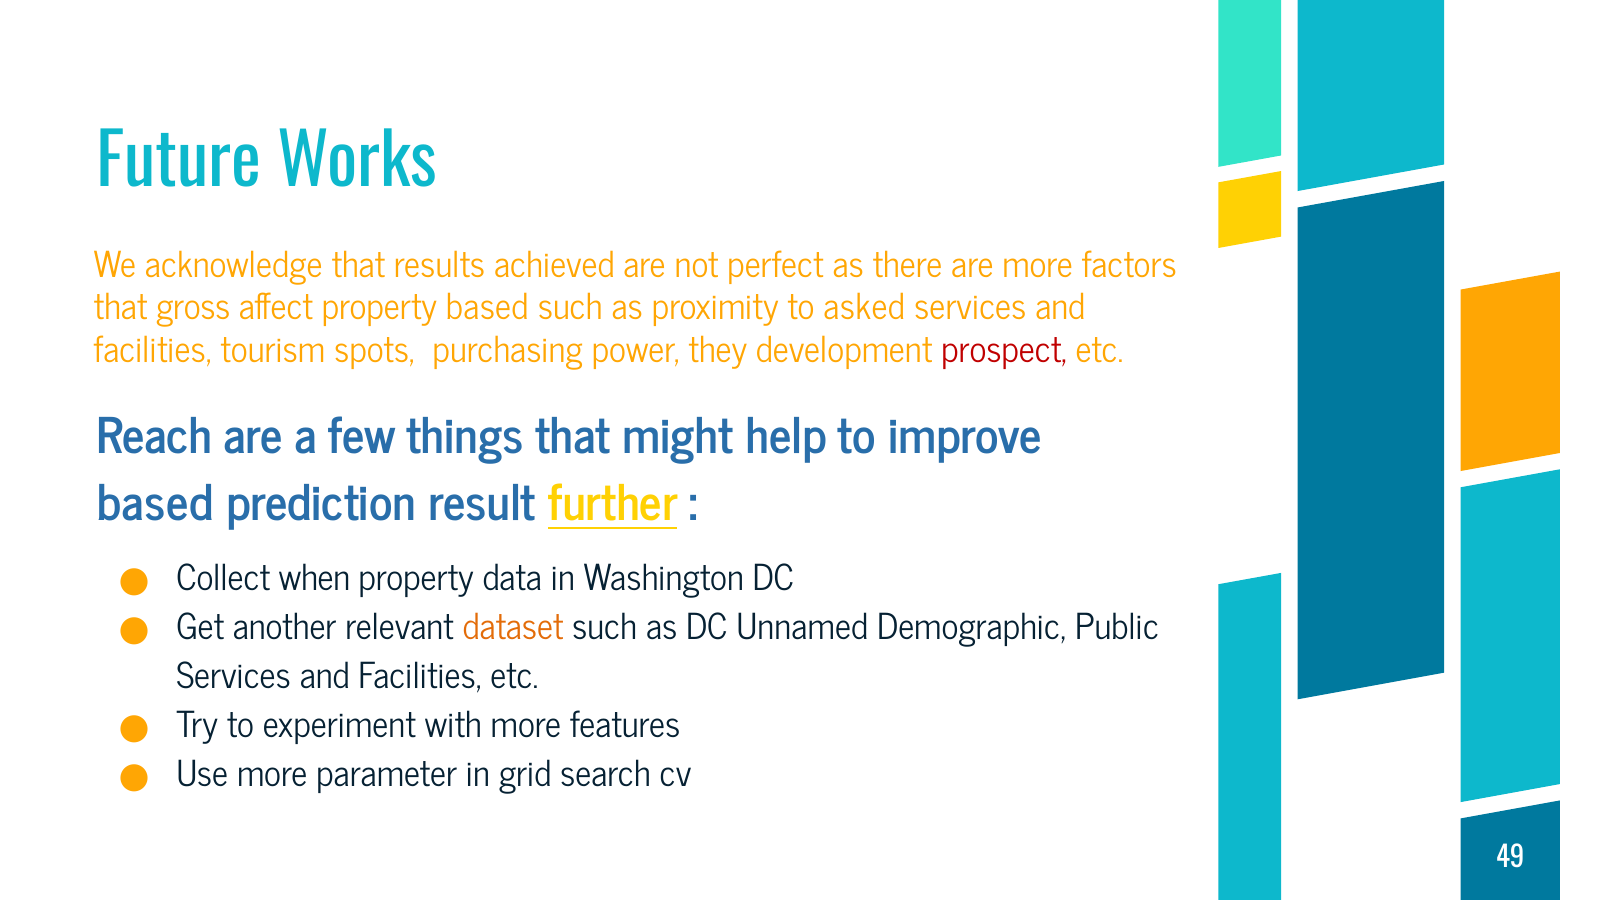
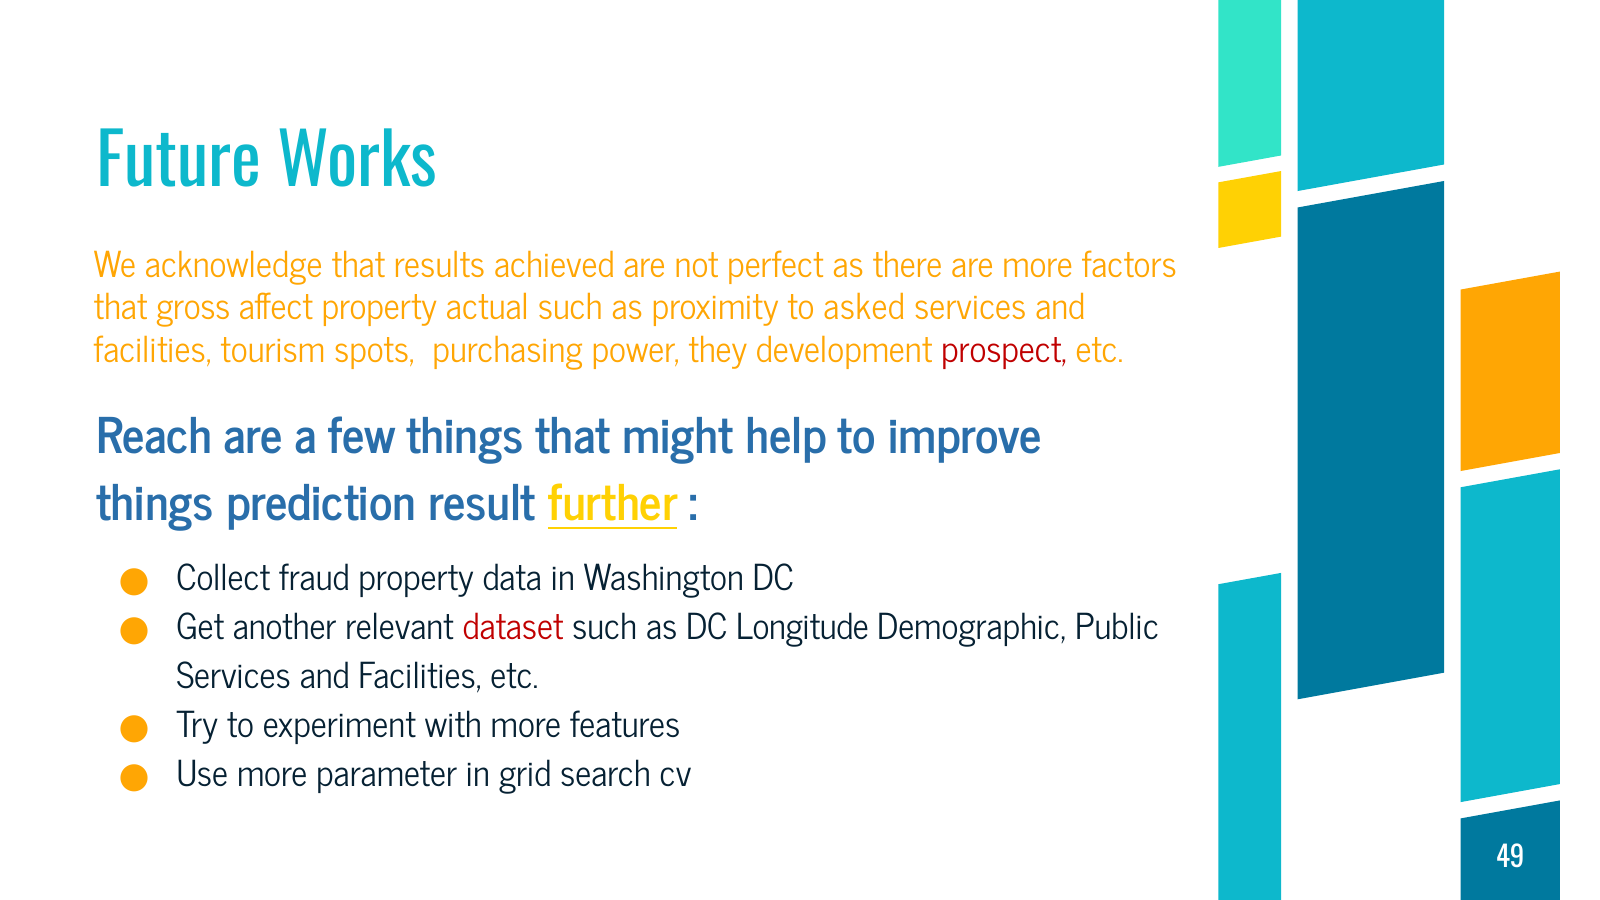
property based: based -> actual (487, 308)
based: based -> things (155, 505)
when: when -> fraud (314, 579)
dataset colour: orange -> red (513, 628)
Unnamed: Unnamed -> Longitude (803, 628)
